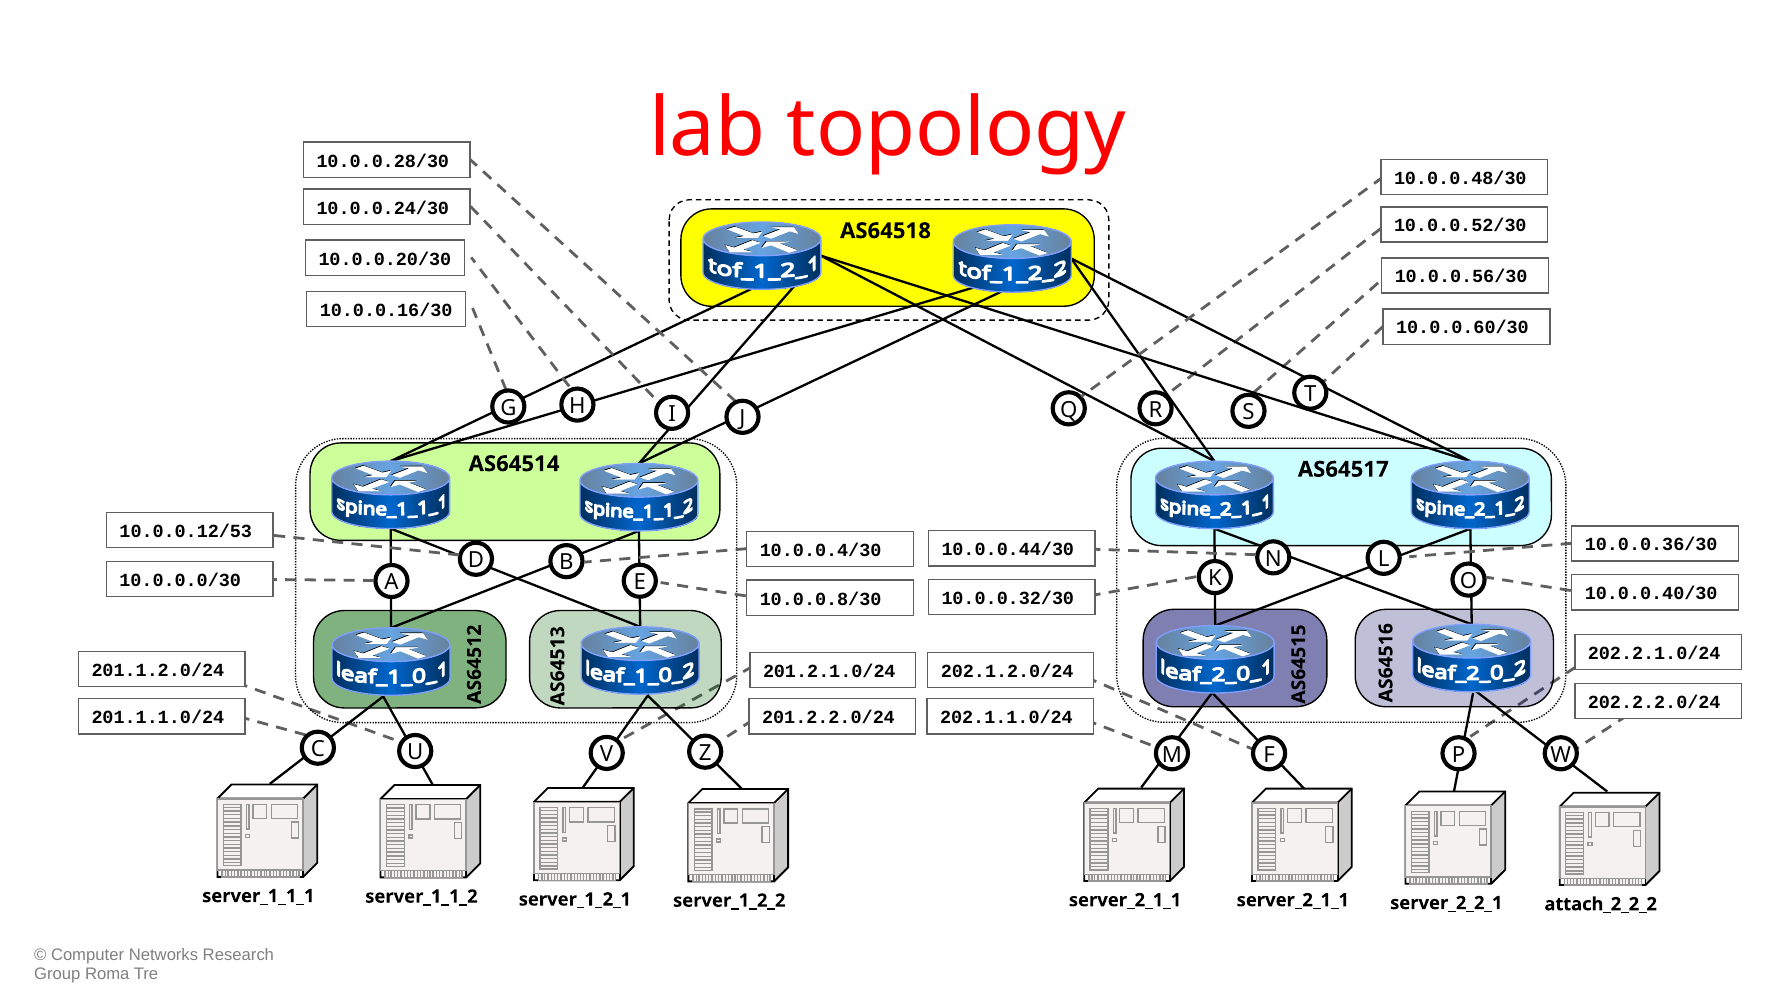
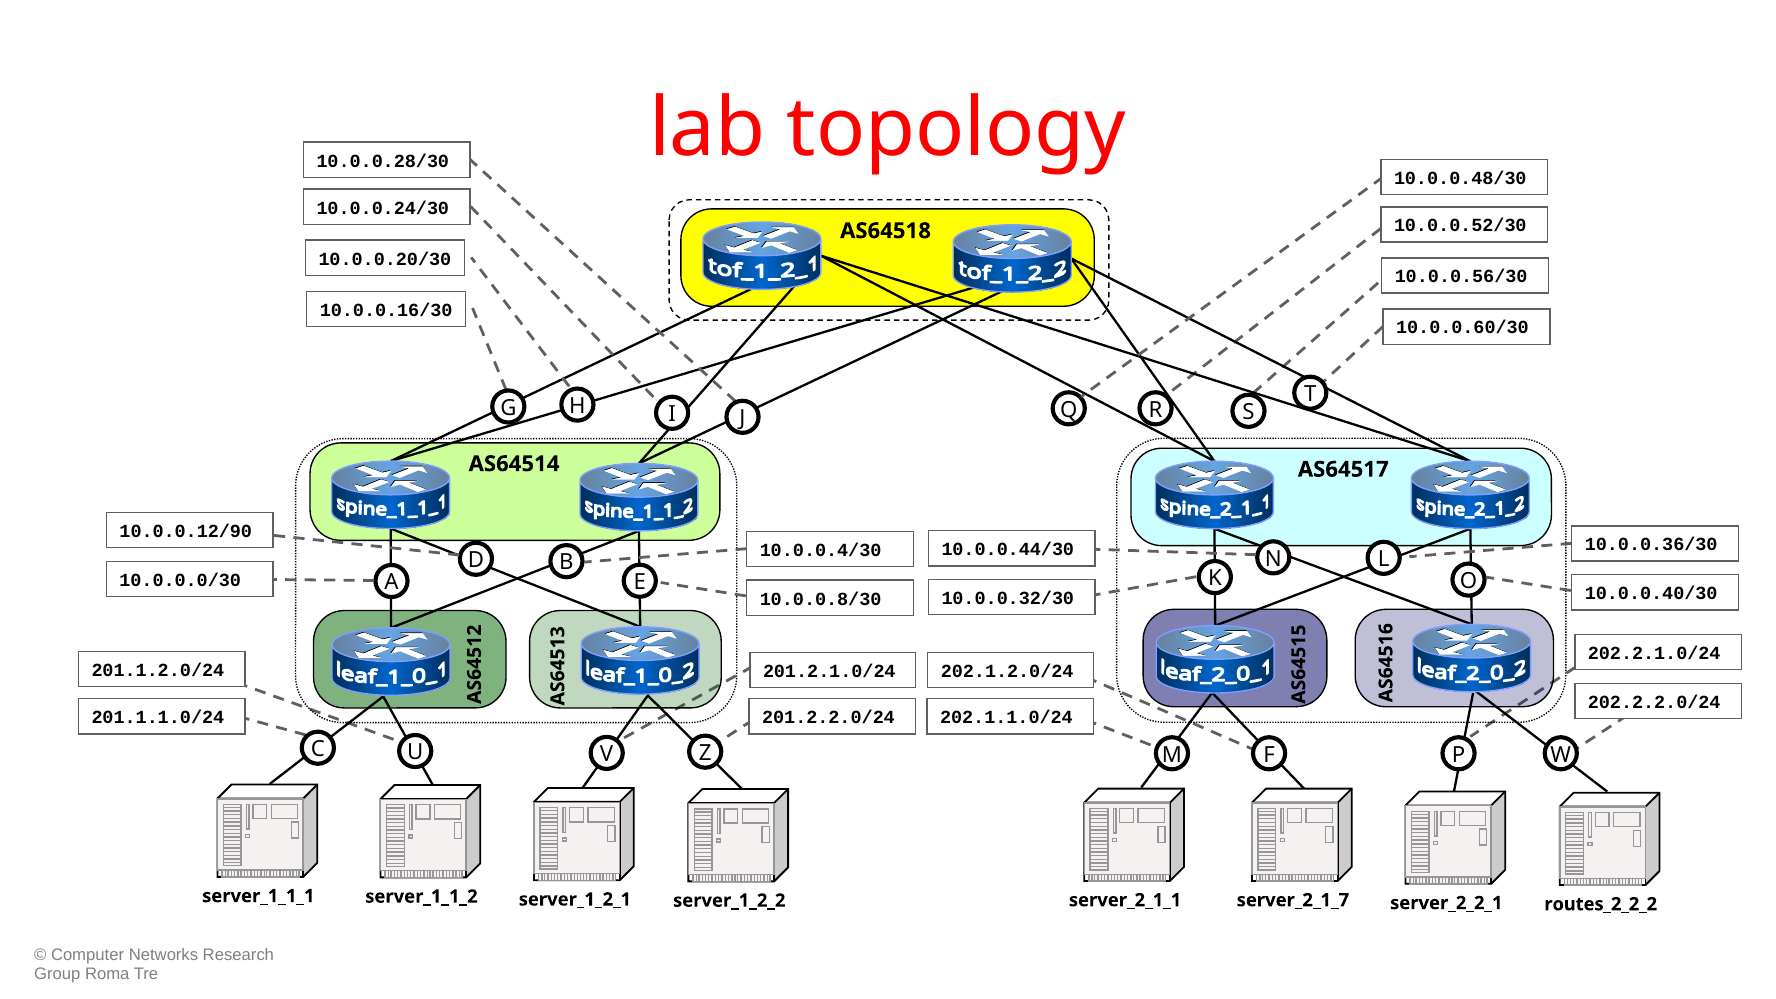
10.0.0.12/53: 10.0.0.12/53 -> 10.0.0.12/90 (186, 531)
server_2_1_1 server_2_1_1: server_2_1_1 -> server_2_1_7 (1293, 900)
attach_2_2_2: attach_2_2_2 -> routes_2_2_2 (1601, 904)
